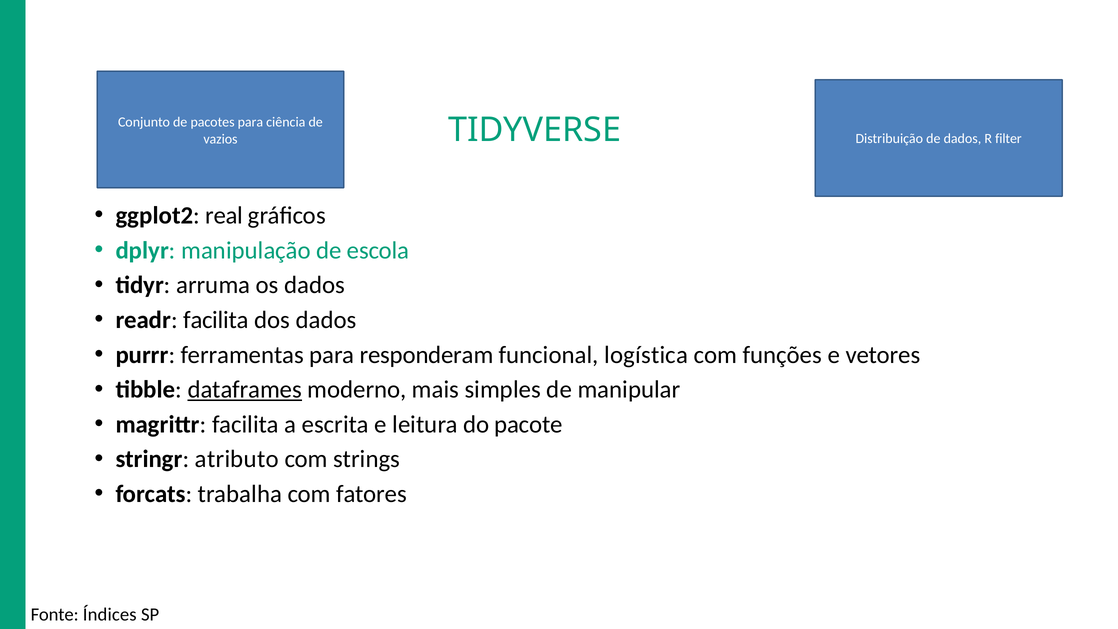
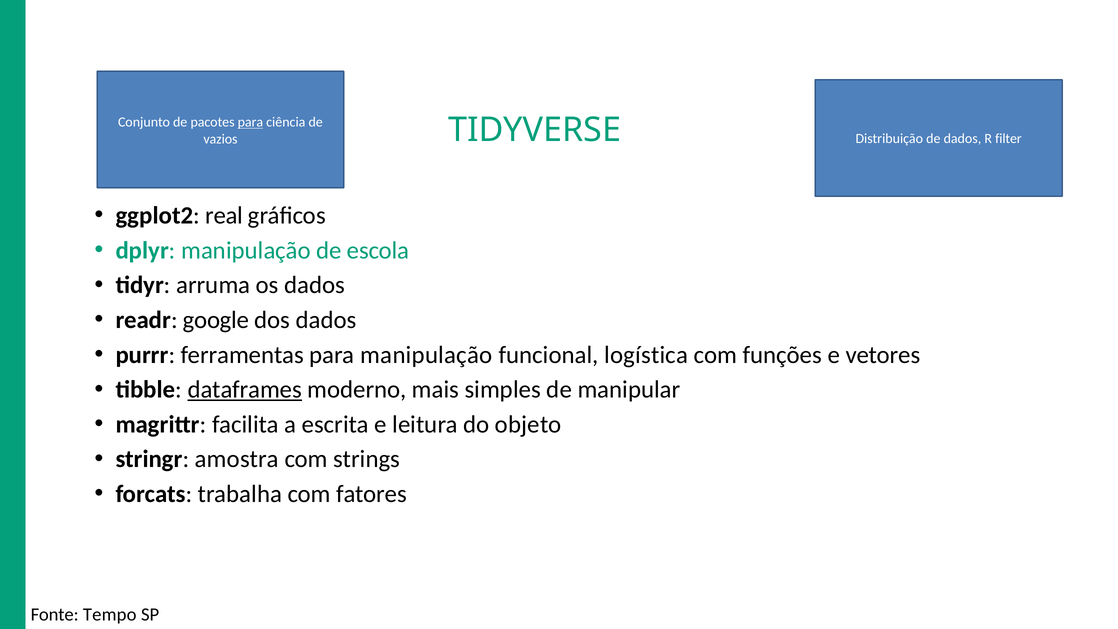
para underline: none -> present (250, 122)
readr facilita: facilita -> google (216, 320)
para responderam: responderam -> manipulação (426, 355)
pacote: pacote -> objeto (528, 424)
atributo: atributo -> amostra (237, 459)
Índices: Índices -> Tempo (110, 614)
